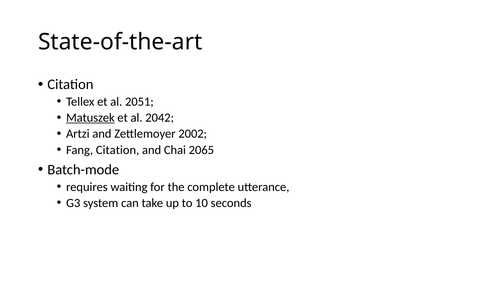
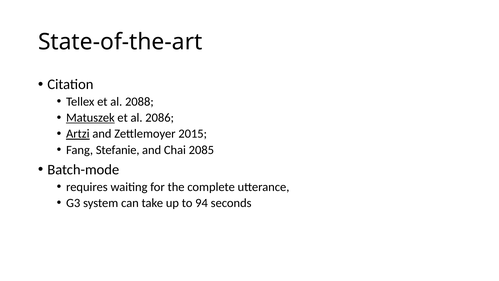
2051: 2051 -> 2088 (139, 102)
2042: 2042 -> 2086 (160, 118)
Artzi underline: none -> present (78, 134)
2002: 2002 -> 2015 (193, 134)
Fang Citation: Citation -> Stefanie (118, 150)
2065: 2065 -> 2085 (201, 150)
10: 10 -> 94 (202, 203)
